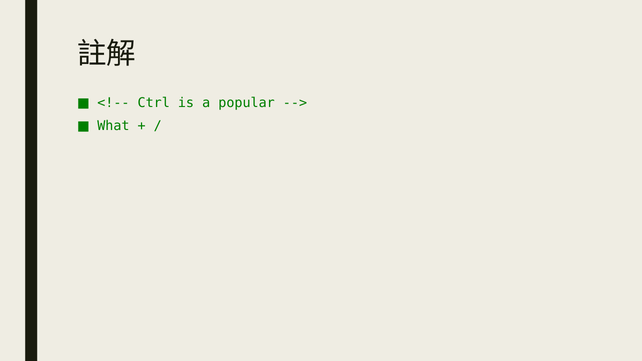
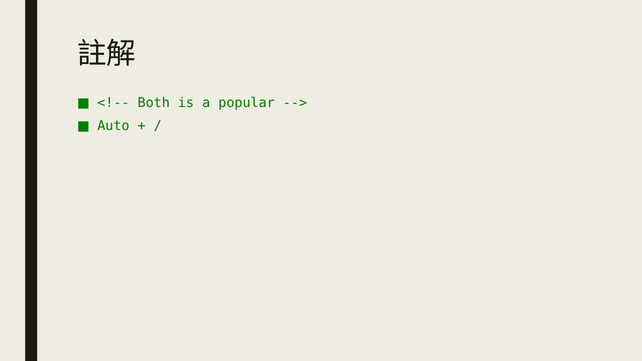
Ctrl: Ctrl -> Both (154, 103)
What: What -> Auto (113, 126)
